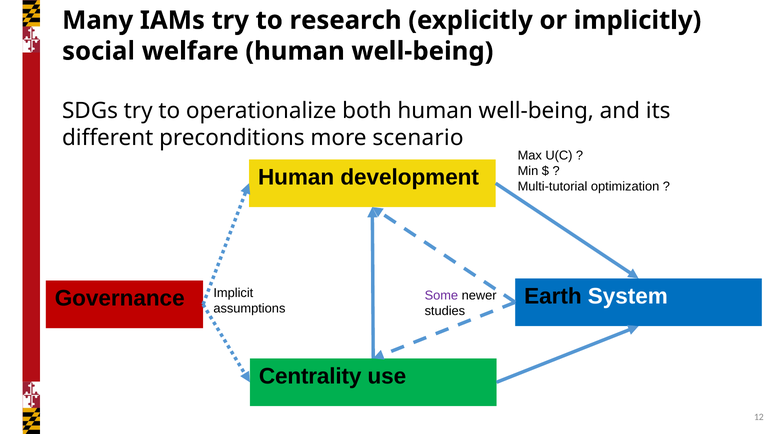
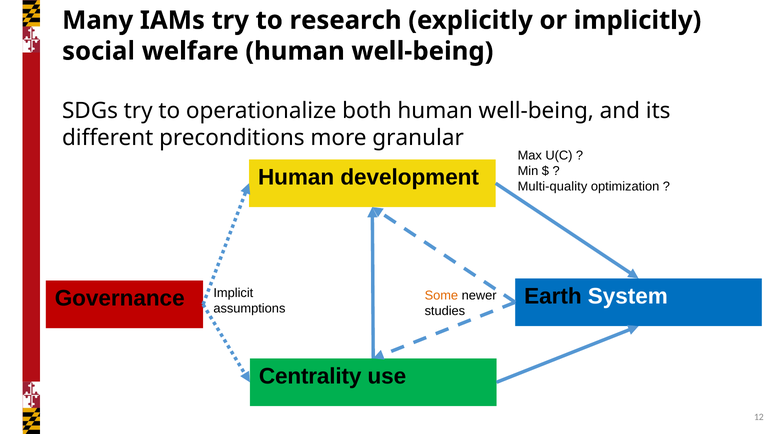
scenario: scenario -> granular (418, 138)
Multi-tutorial: Multi-tutorial -> Multi-quality (552, 187)
Some colour: purple -> orange (441, 296)
